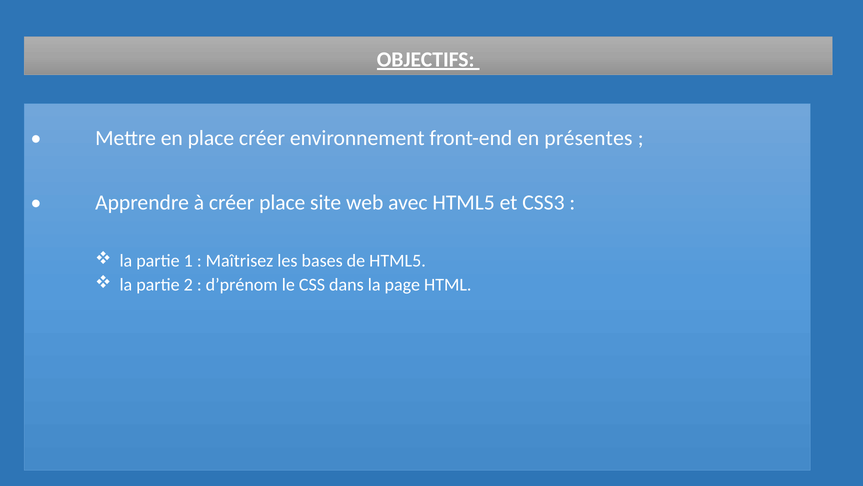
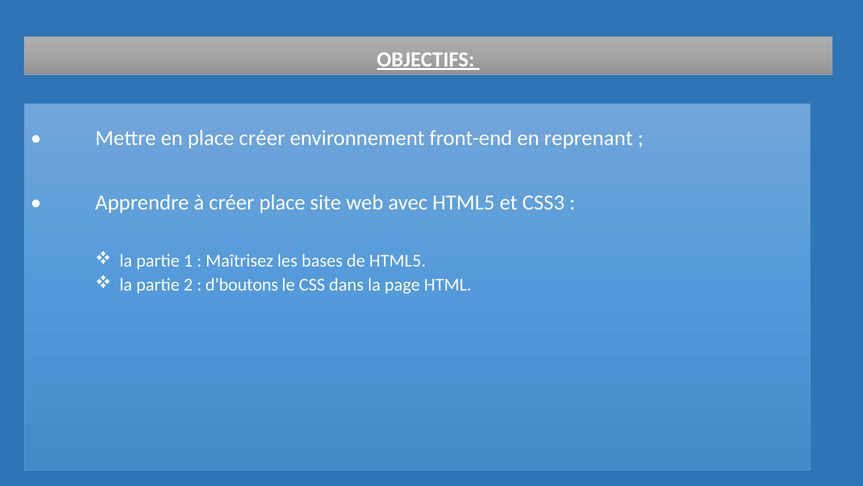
présentes: présentes -> reprenant (589, 138)
d’prénom: d’prénom -> d’boutons (242, 285)
